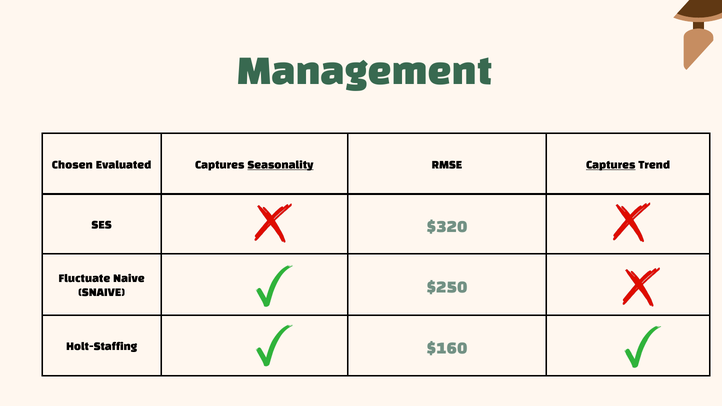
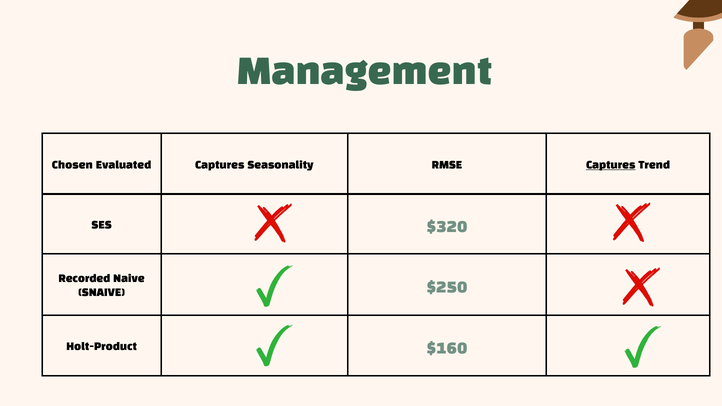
Seasonality underline: present -> none (280, 165)
Fluctuate: Fluctuate -> Recorded (84, 279)
Holt-Staffing: Holt-Staffing -> Holt-Product (102, 347)
